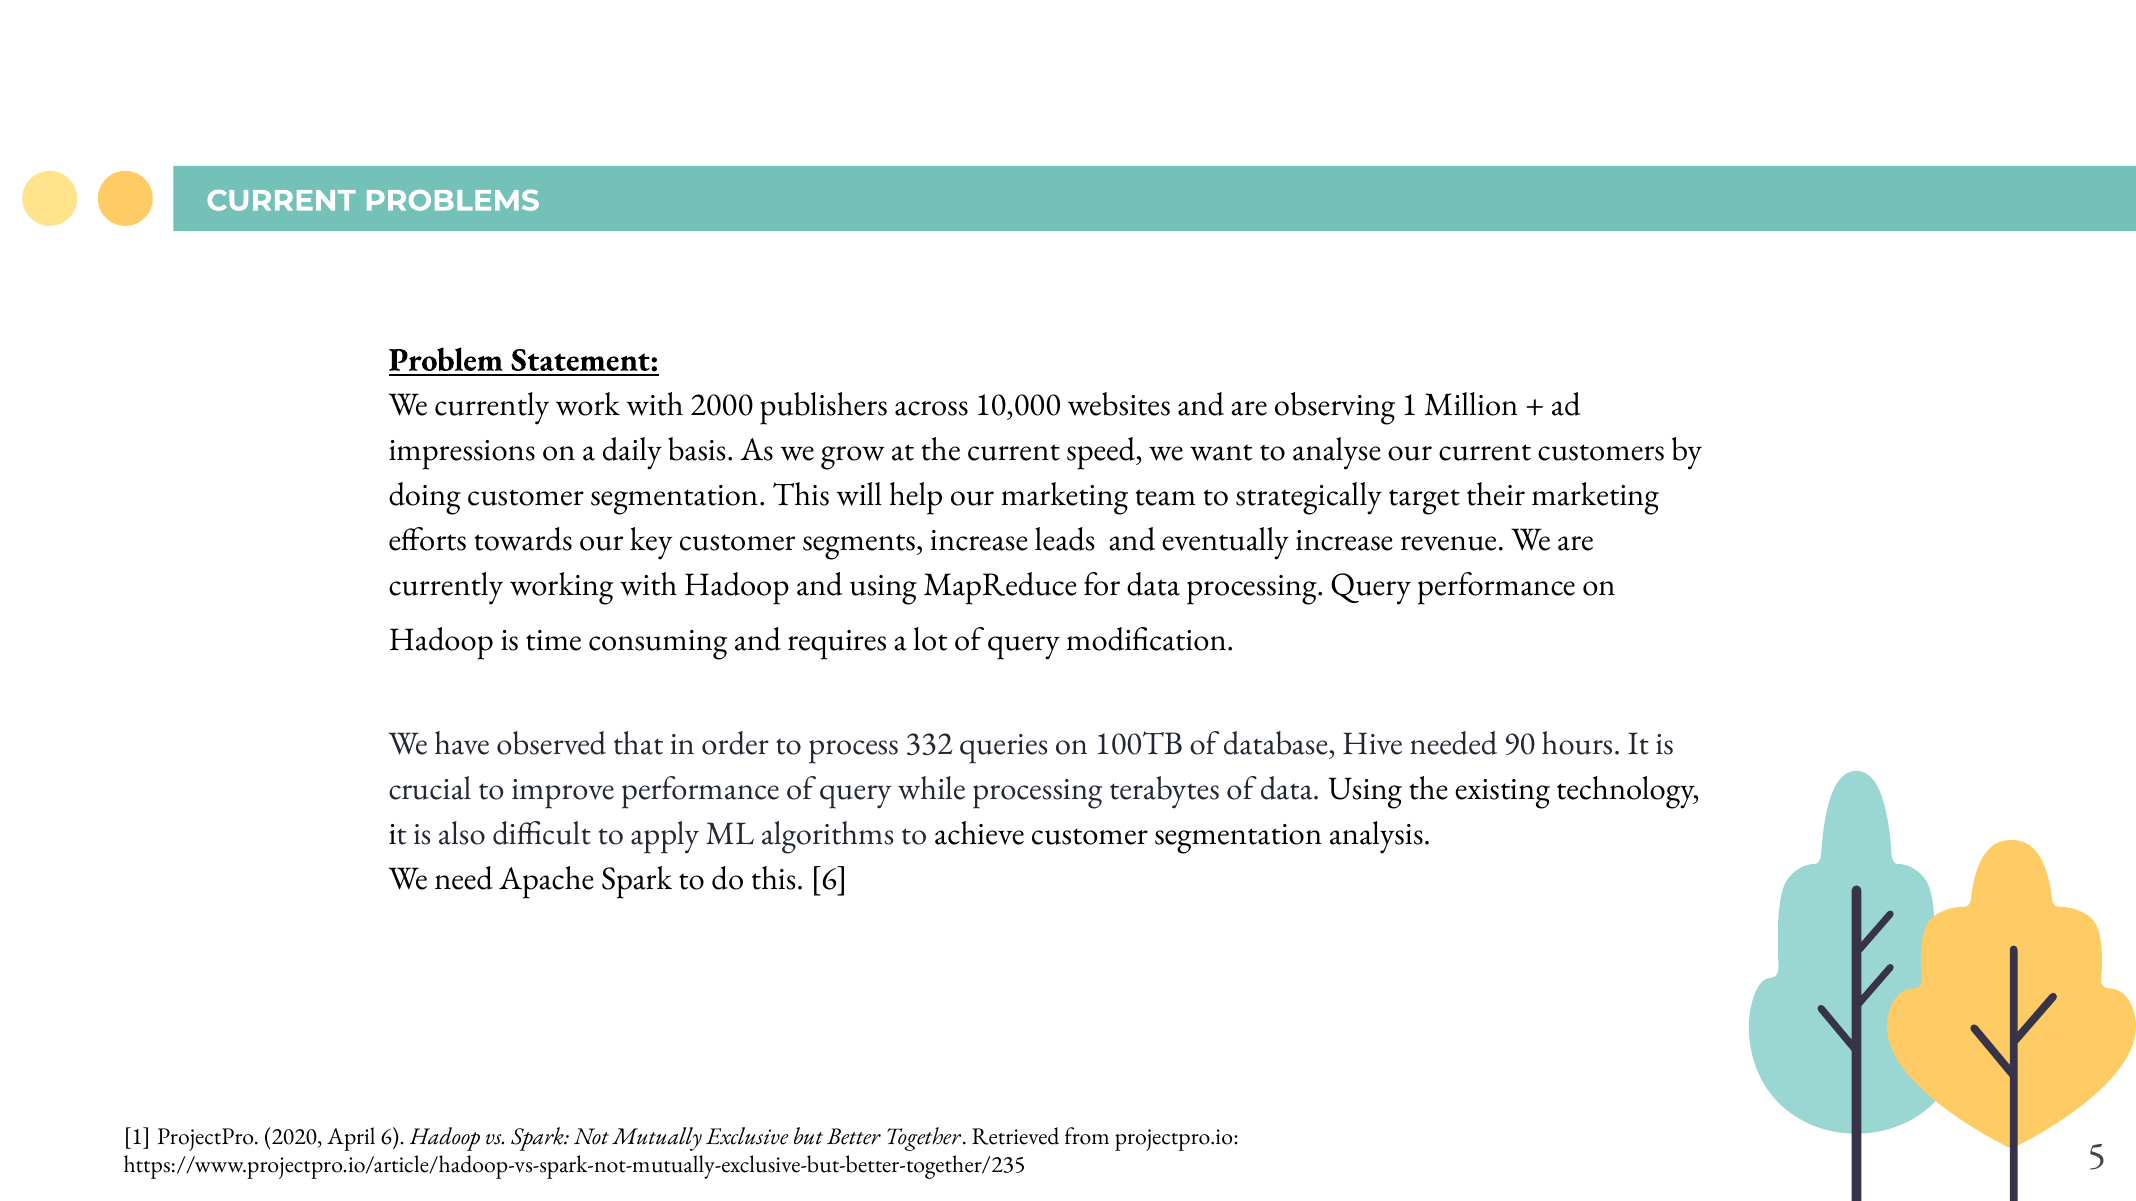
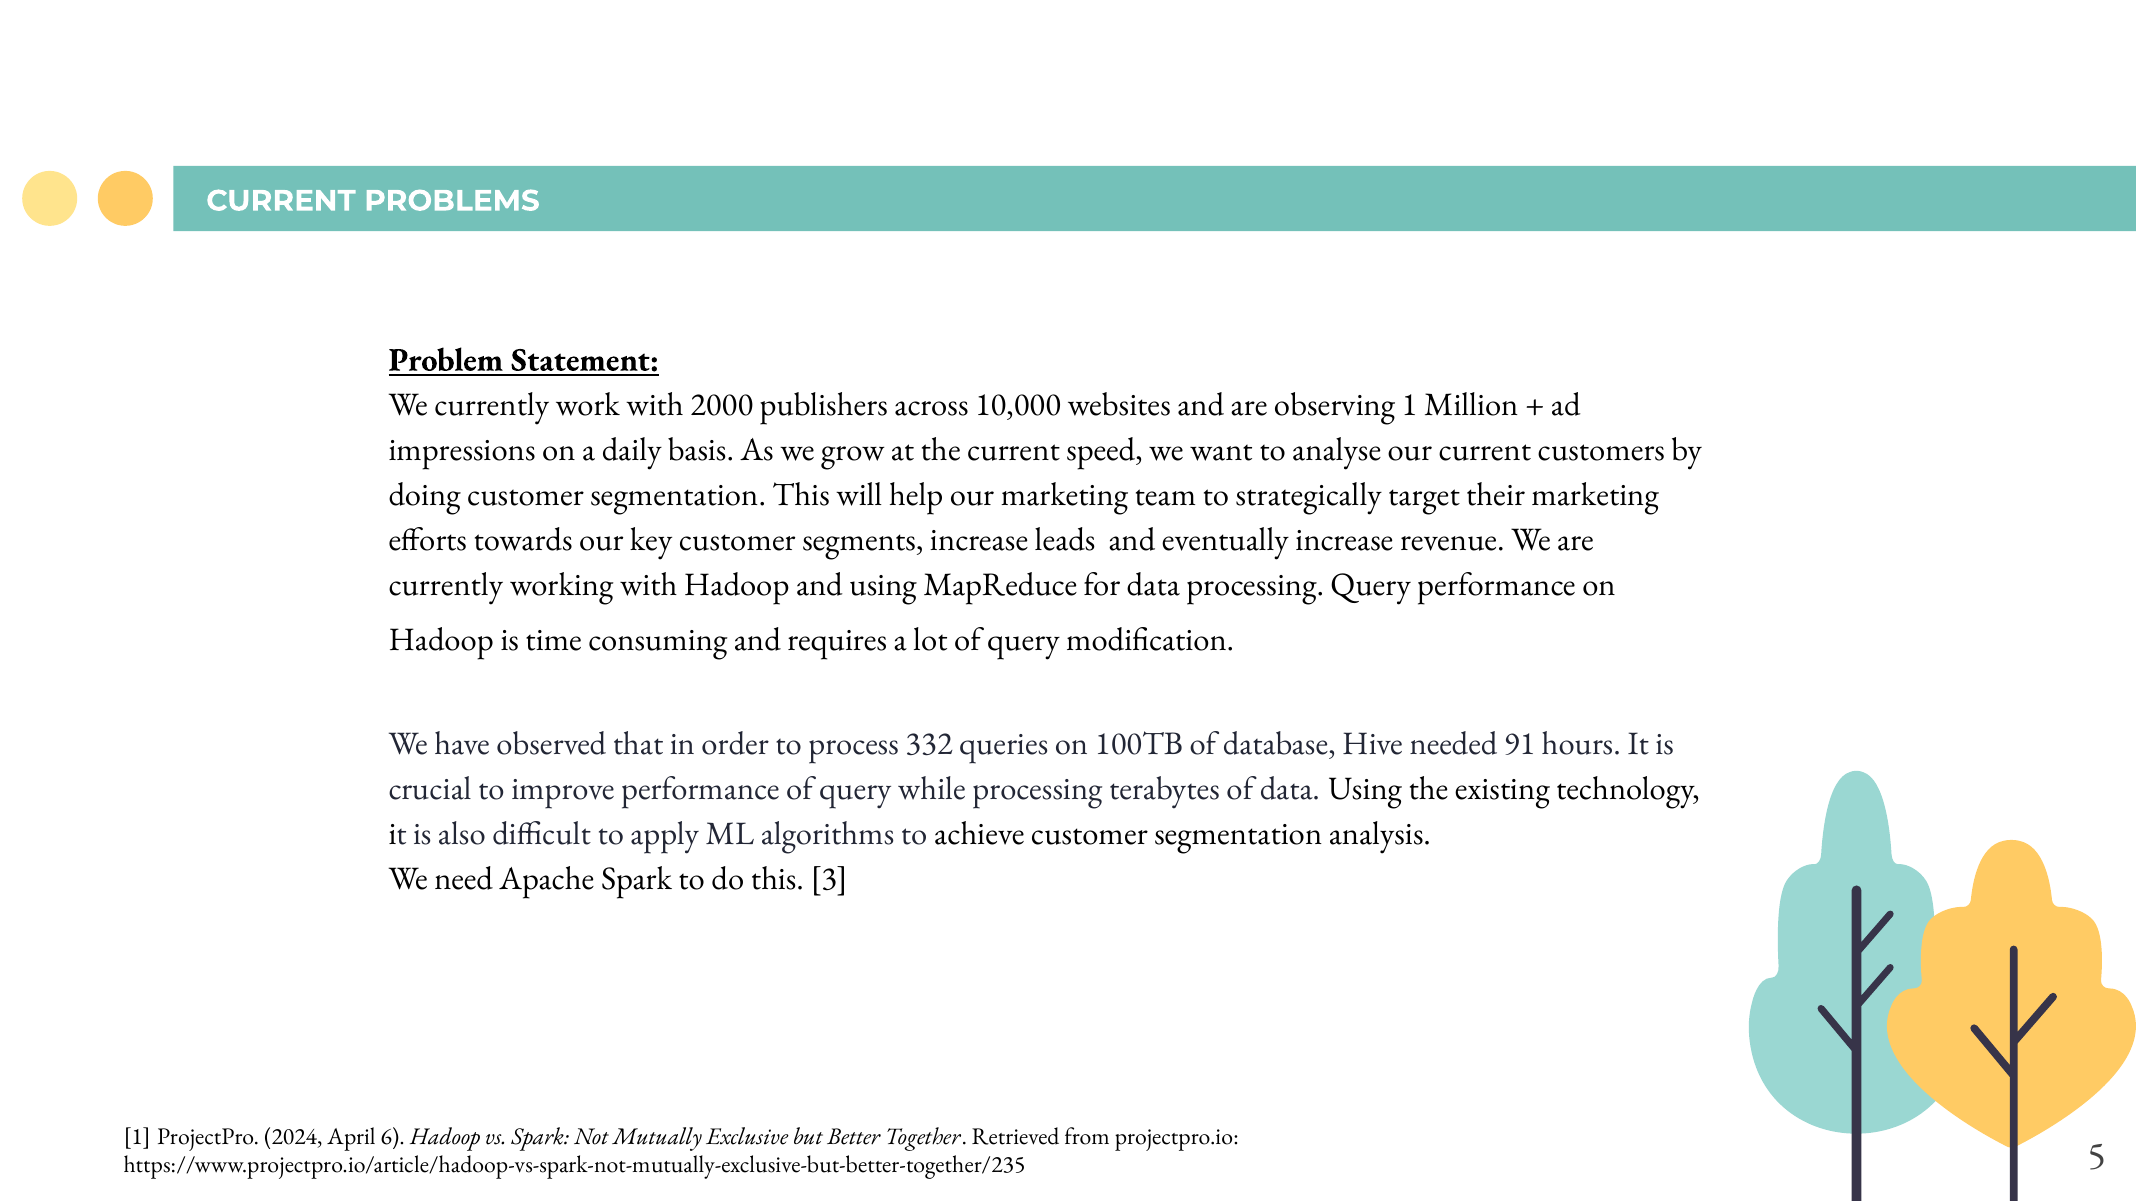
90: 90 -> 91 (1520, 744)
this 6: 6 -> 3 (829, 879)
2020: 2020 -> 2024 (293, 1137)
